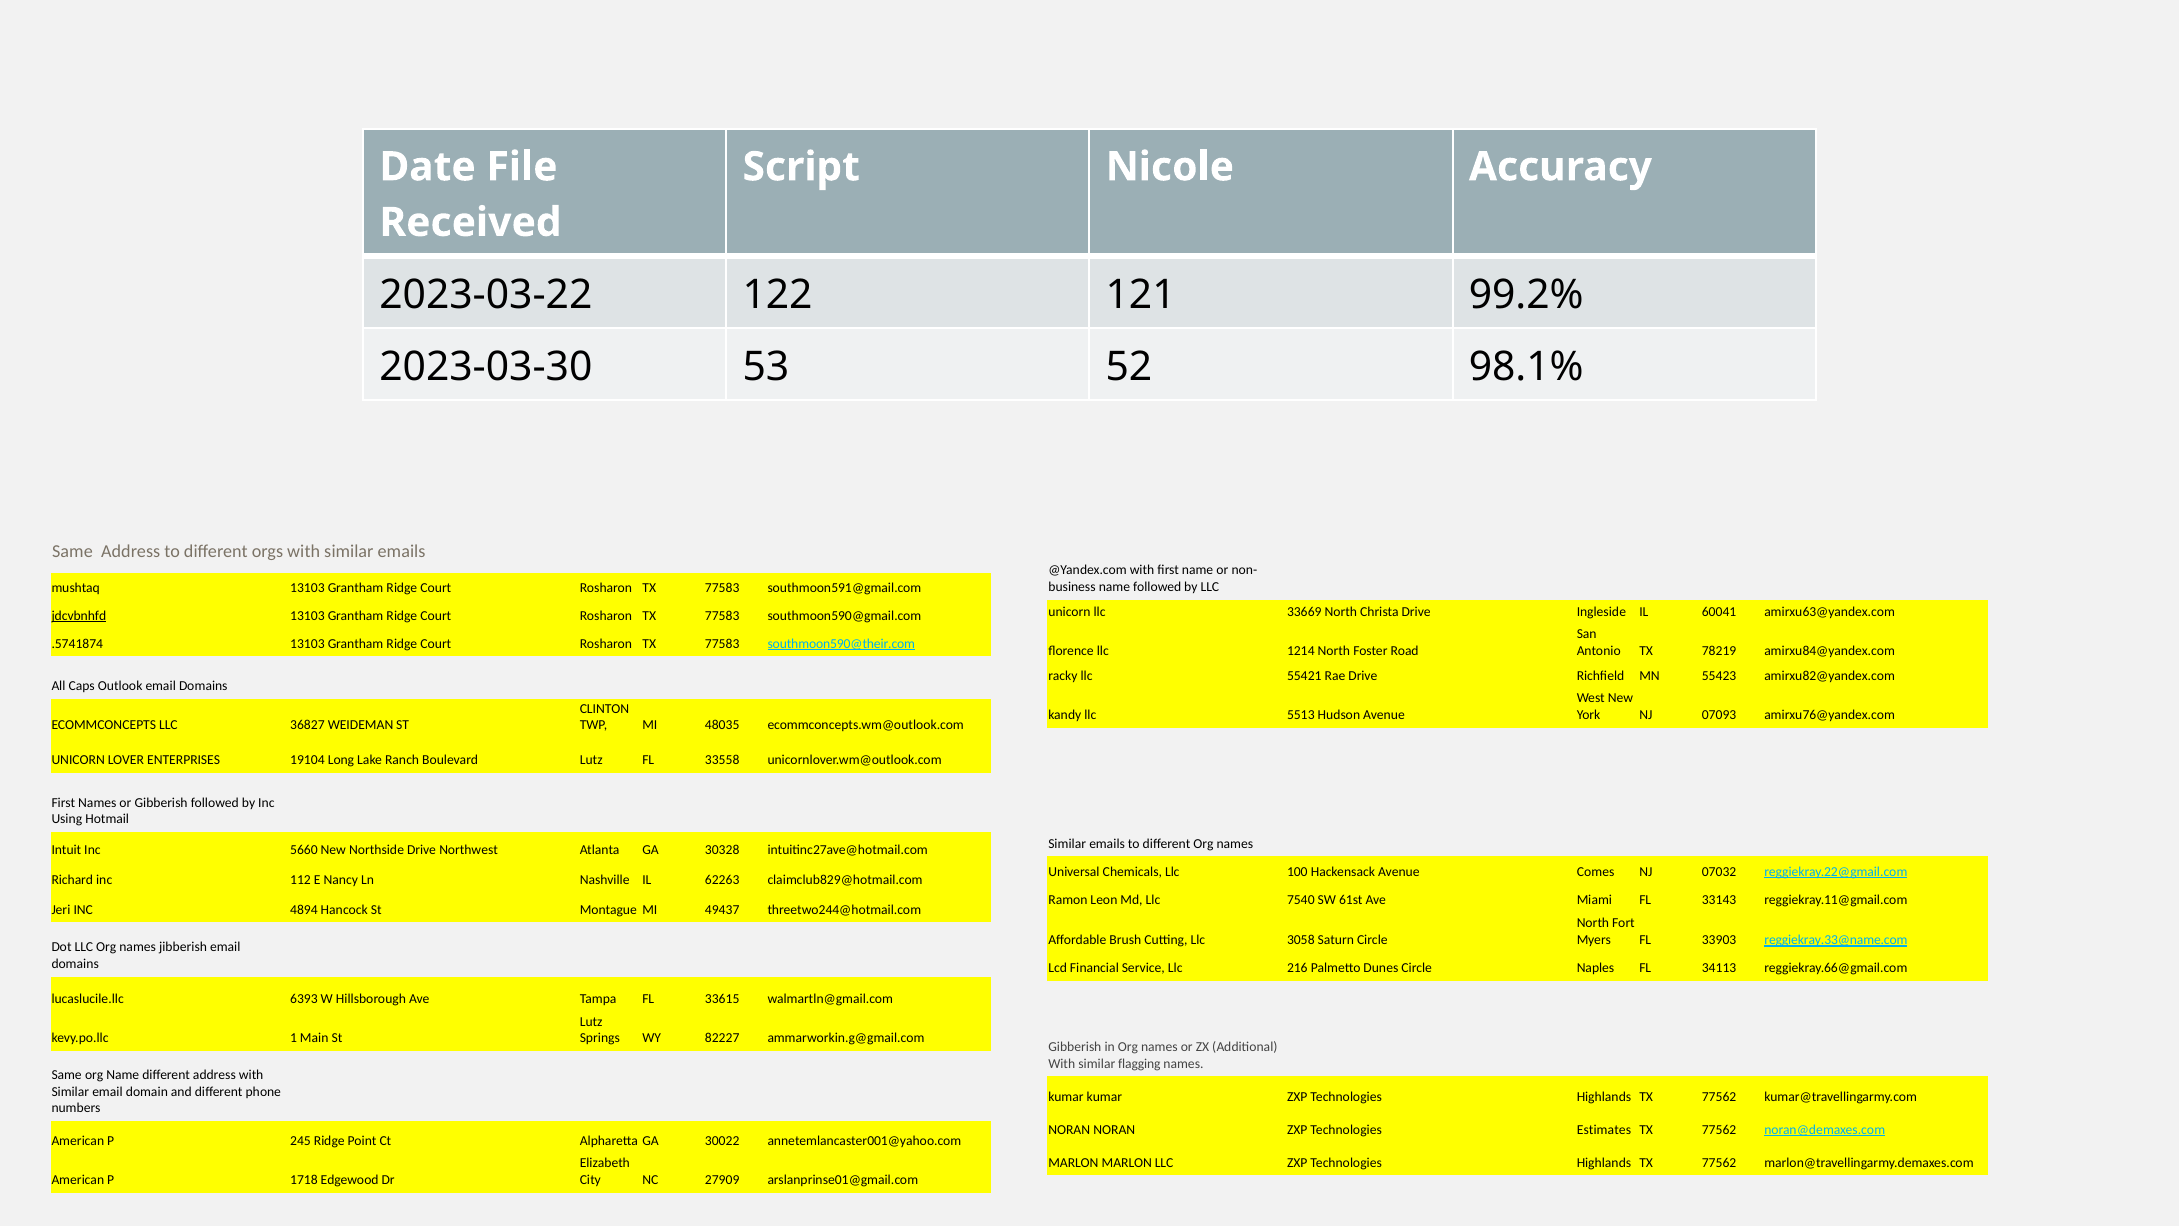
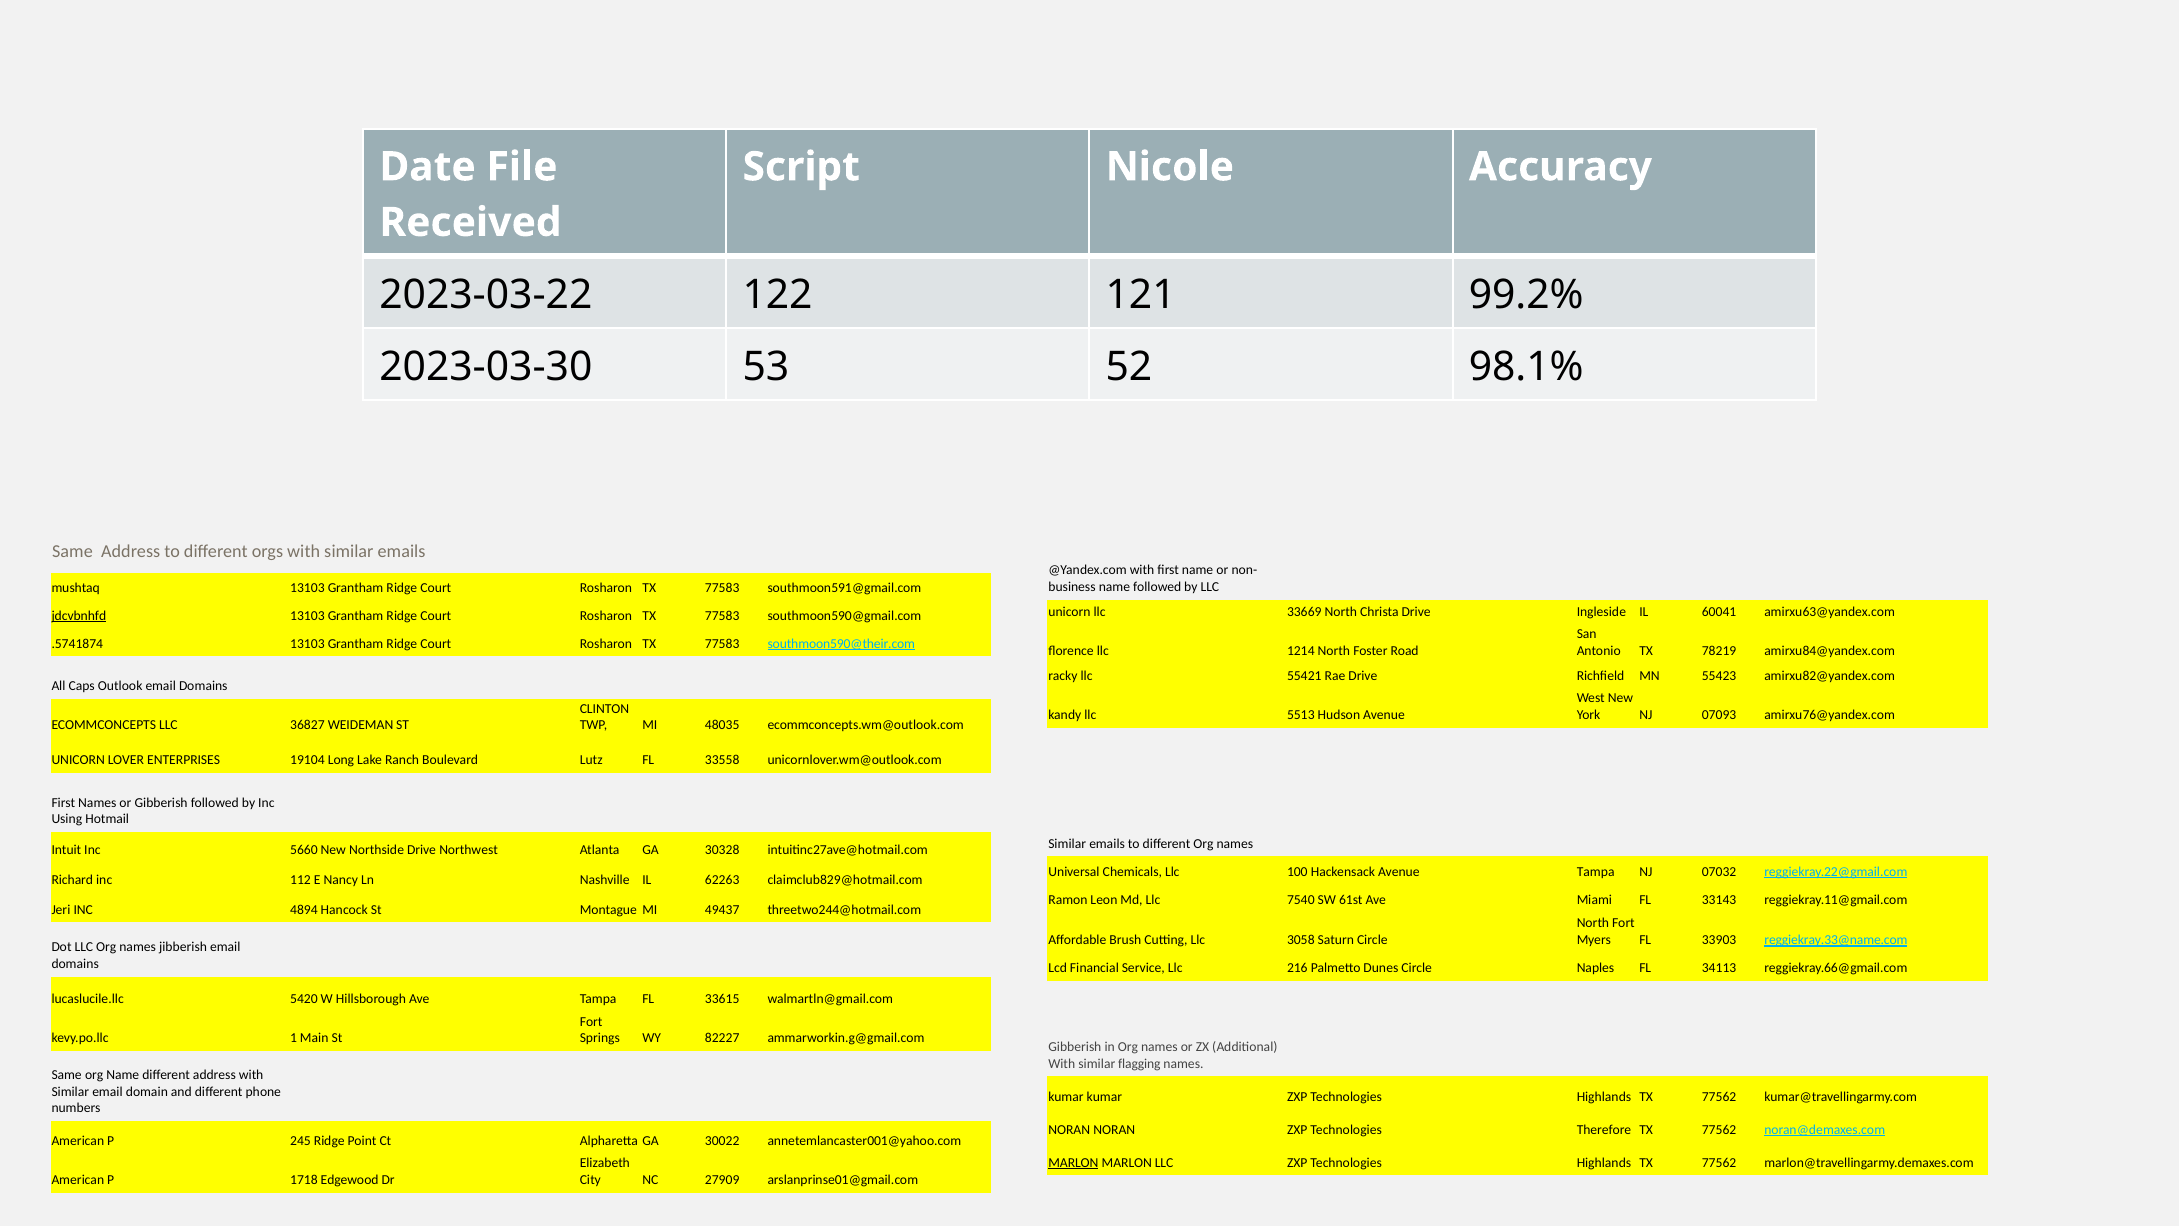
Avenue Comes: Comes -> Tampa (1596, 871)
6393: 6393 -> 5420 (304, 999)
Lutz: Lutz -> Fort (591, 1021)
Estimates: Estimates -> Therefore (1604, 1129)
MARLON underline: none -> present (1073, 1162)
